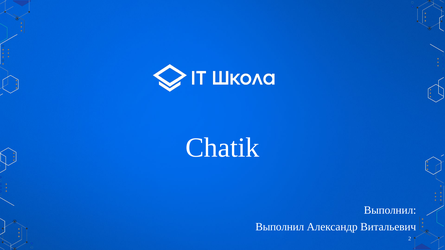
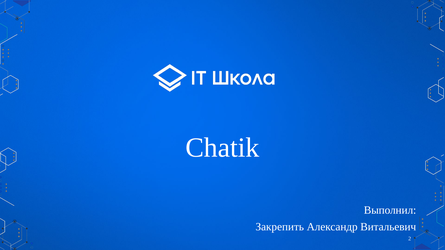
Выполнил: Выполнил -> Закрепить (280, 227)
